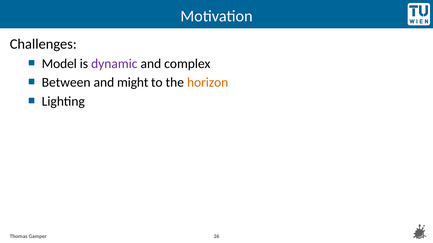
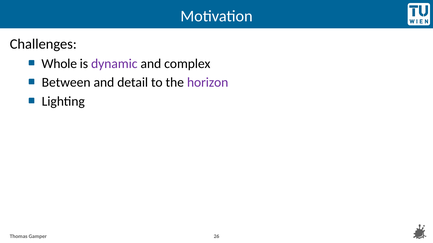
Model: Model -> Whole (59, 64)
might: might -> detail (133, 83)
horizon colour: orange -> purple (208, 83)
